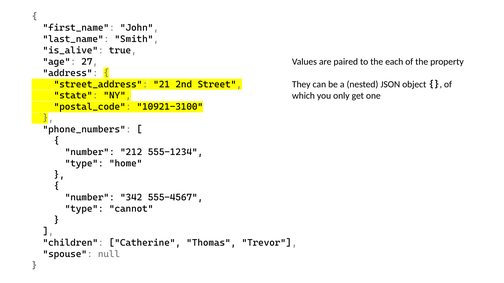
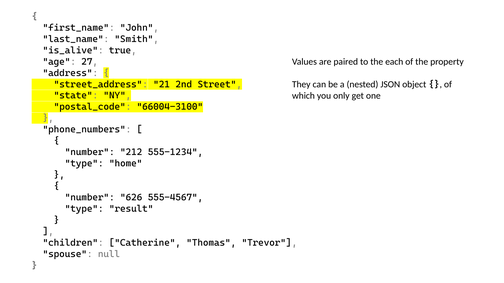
10921-3100: 10921-3100 -> 66004-3100 (170, 107)
342: 342 -> 626 (131, 198)
cannot: cannot -> result (131, 209)
